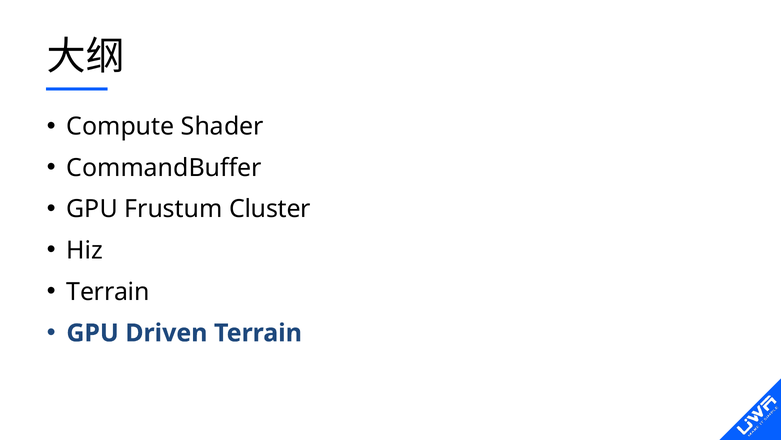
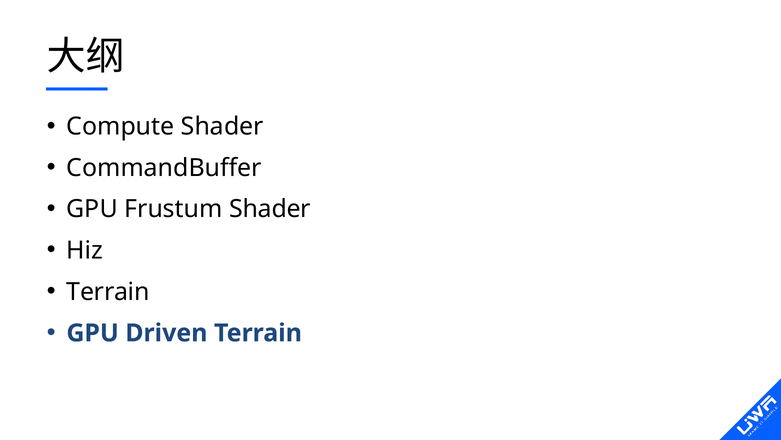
Frustum Cluster: Cluster -> Shader (270, 209)
